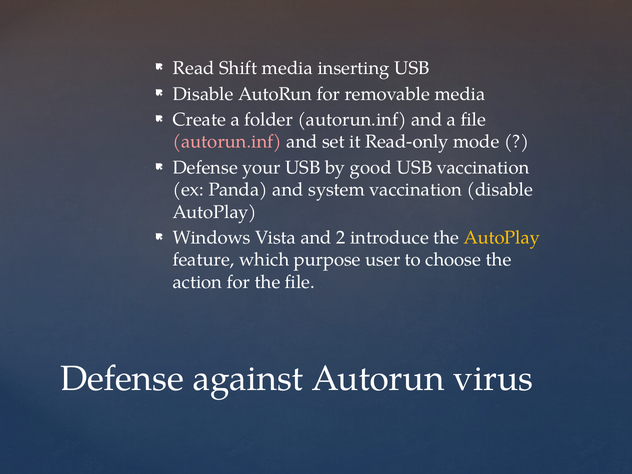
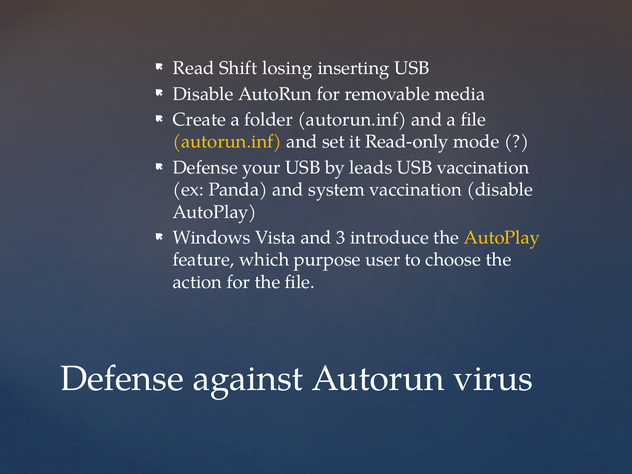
Shift media: media -> losing (287, 68)
autorun.inf colour: pink -> yellow (227, 142)
good: good -> leads (371, 168)
2: 2 -> 3 (341, 238)
